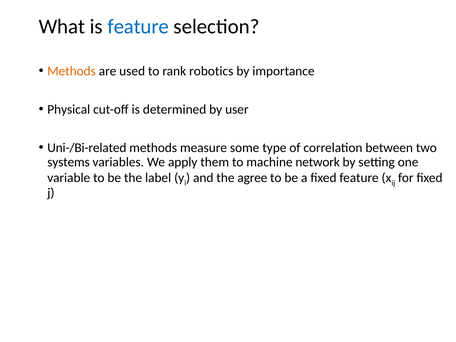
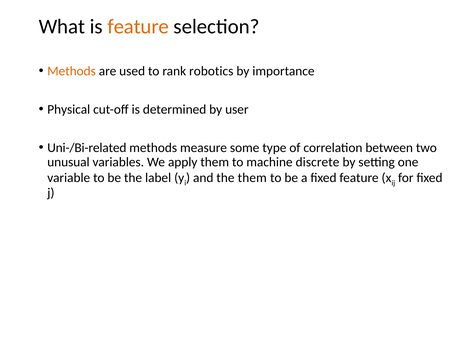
feature colour: blue -> orange (138, 27)
systems: systems -> unusual (68, 162)
network: network -> discrete (318, 162)
the agree: agree -> them (252, 178)
